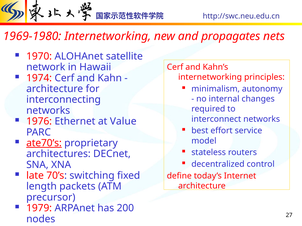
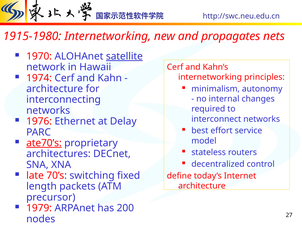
1969-1980: 1969-1980 -> 1915-1980 (32, 36)
satellite underline: none -> present (124, 56)
Value: Value -> Delay (123, 122)
